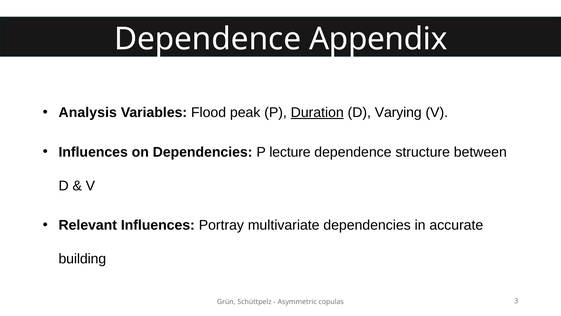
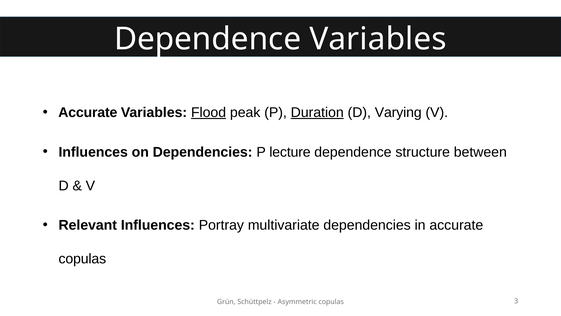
Dependence Appendix: Appendix -> Variables (378, 39)
Analysis: Analysis -> Accurate (88, 112)
Flood underline: none -> present (209, 112)
building: building -> copulas (82, 259)
